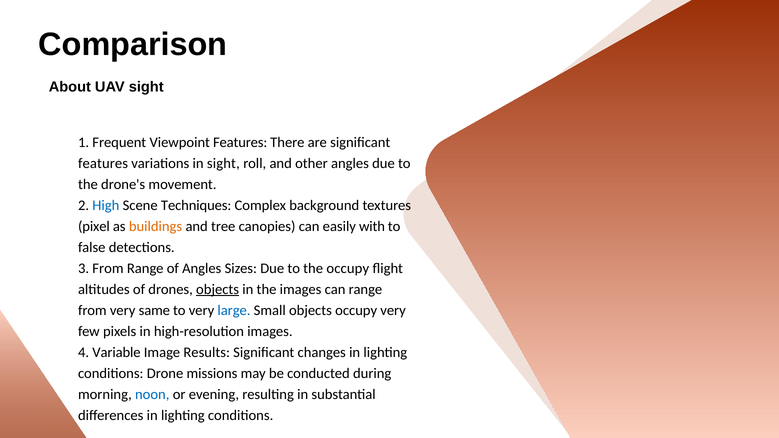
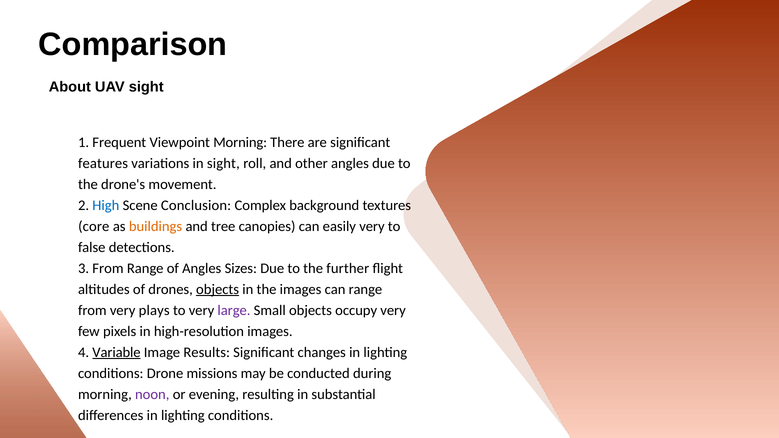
Viewpoint Features: Features -> Morning (240, 142)
Techniques: Techniques -> Conclusion (196, 205)
pixel: pixel -> core (94, 226)
easily with: with -> very (372, 226)
the occupy: occupy -> further (348, 268)
same: same -> plays (154, 310)
large colour: blue -> purple (234, 310)
Variable underline: none -> present (116, 353)
noon colour: blue -> purple (152, 395)
